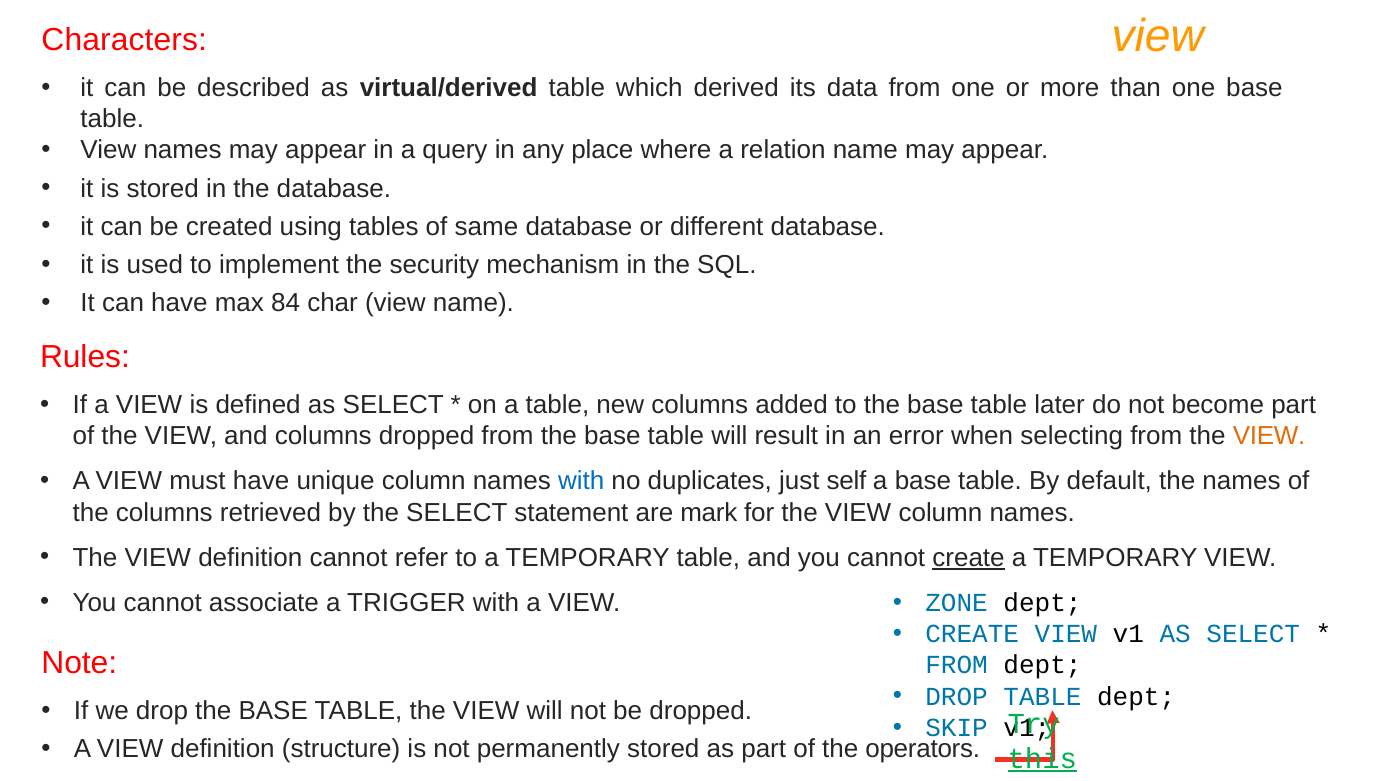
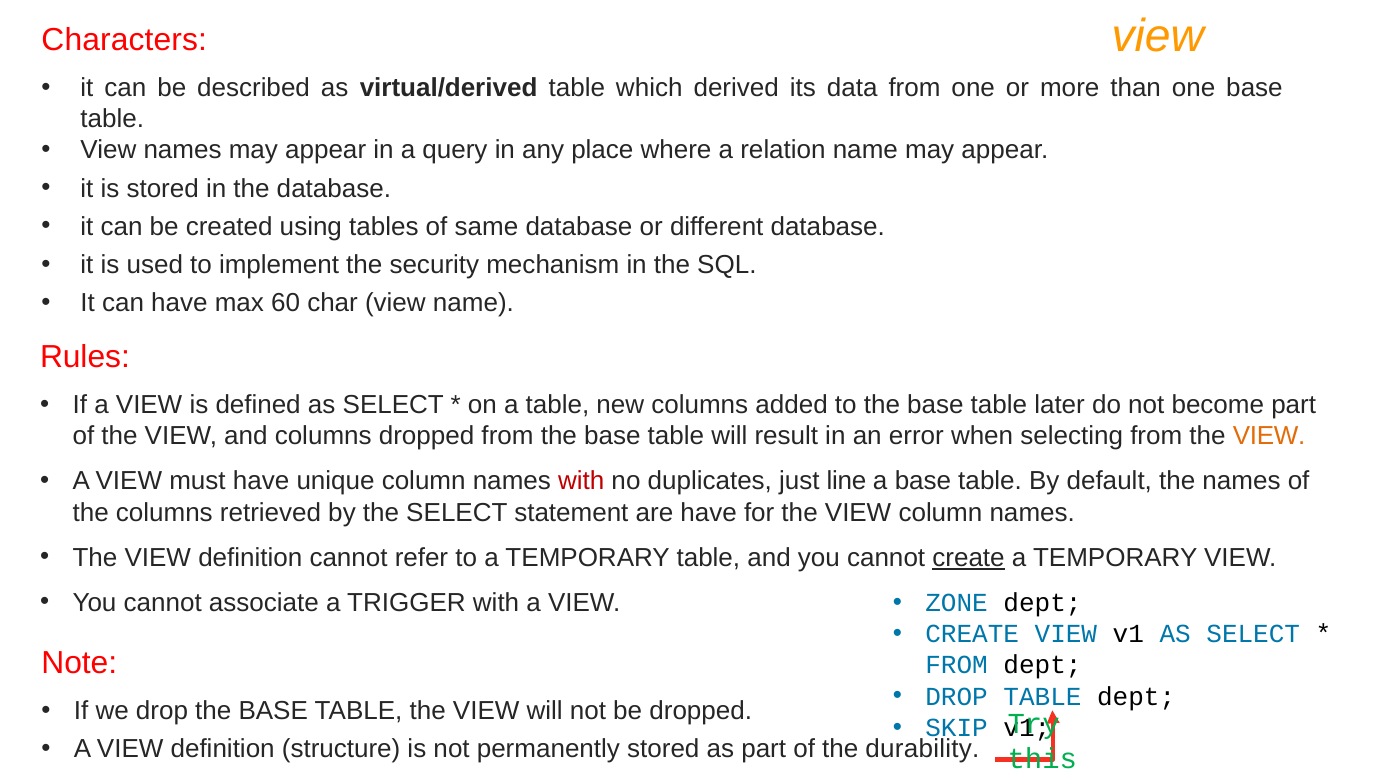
84: 84 -> 60 (286, 303)
with colour: blue -> red (581, 481)
self: self -> line (846, 481)
are mark: mark -> have (709, 512)
operators: operators -> durability (922, 749)
this underline: present -> none (1042, 759)
